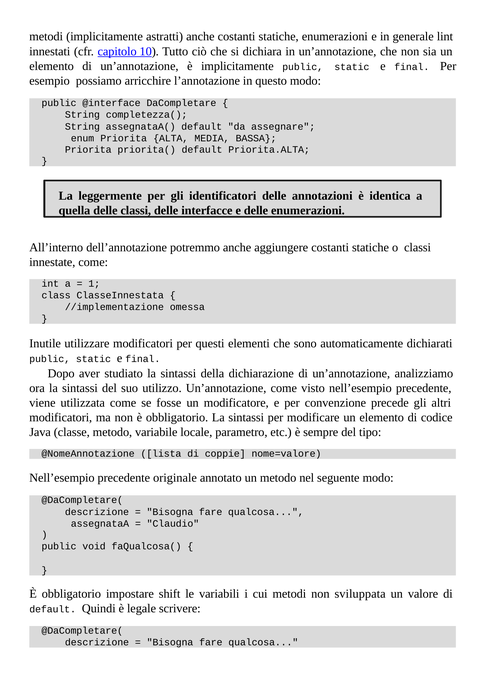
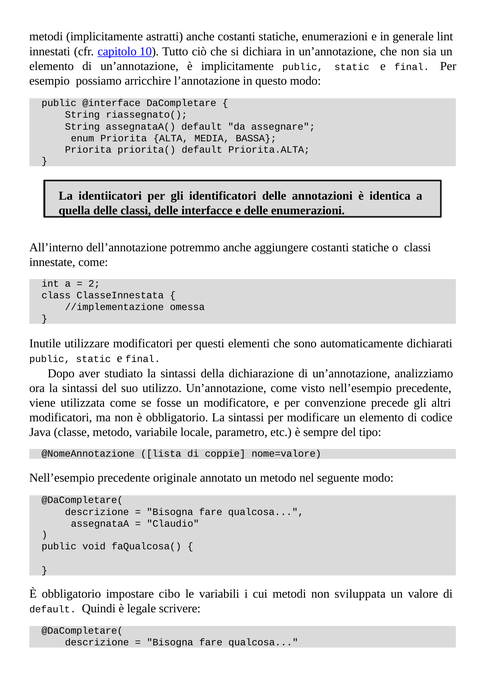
completezza(: completezza( -> riassegnato( (147, 115)
leggermente: leggermente -> identiicatori (110, 196)
1: 1 -> 2 (94, 284)
shift: shift -> cibo (169, 594)
